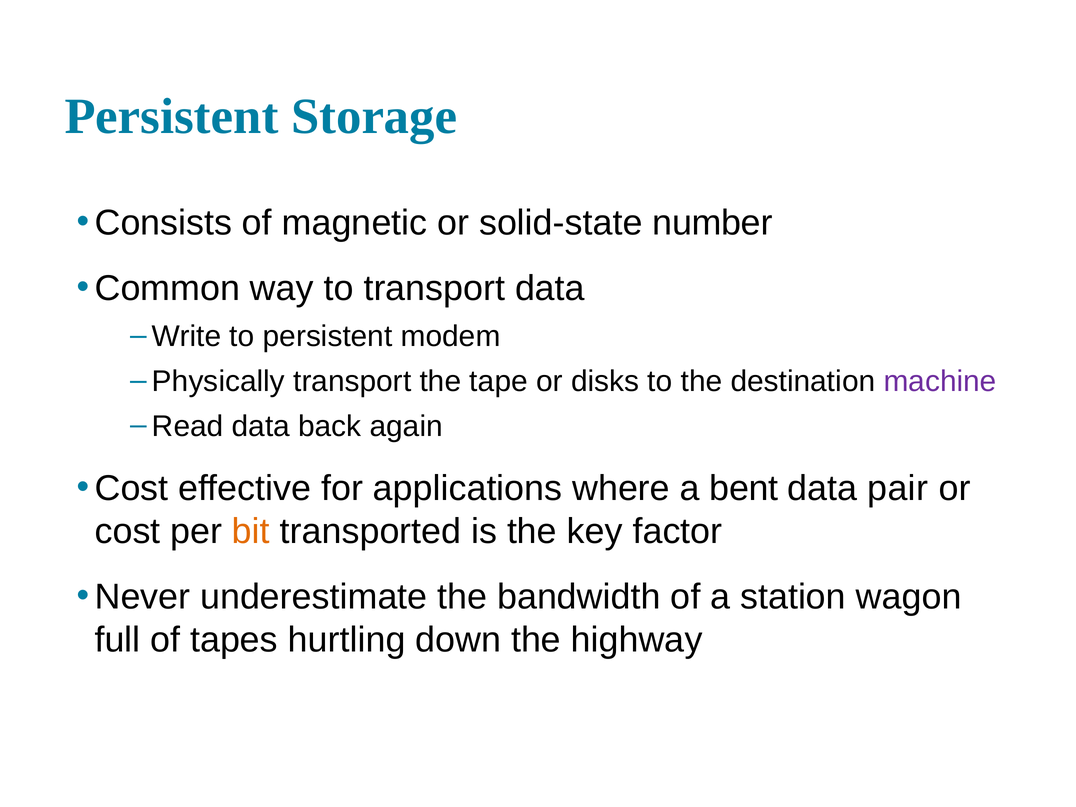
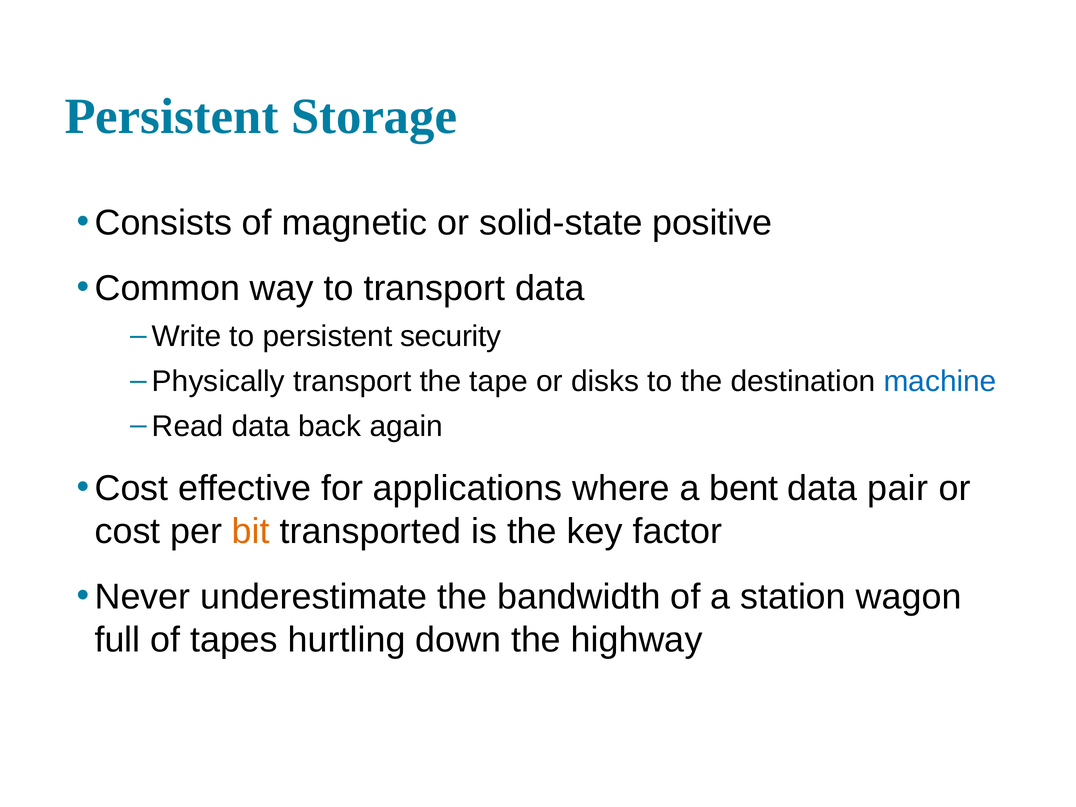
number: number -> positive (712, 223)
modem: modem -> security (451, 337)
machine colour: purple -> blue (940, 381)
